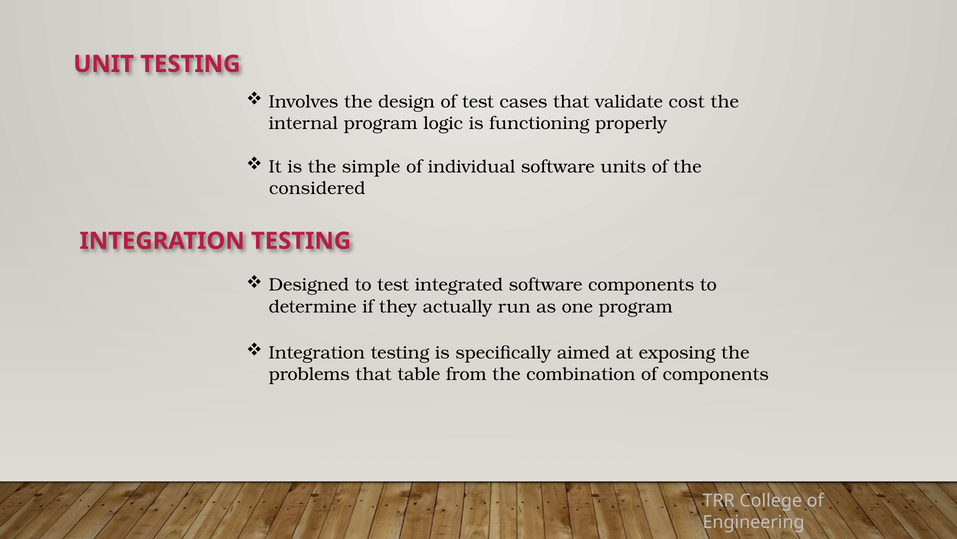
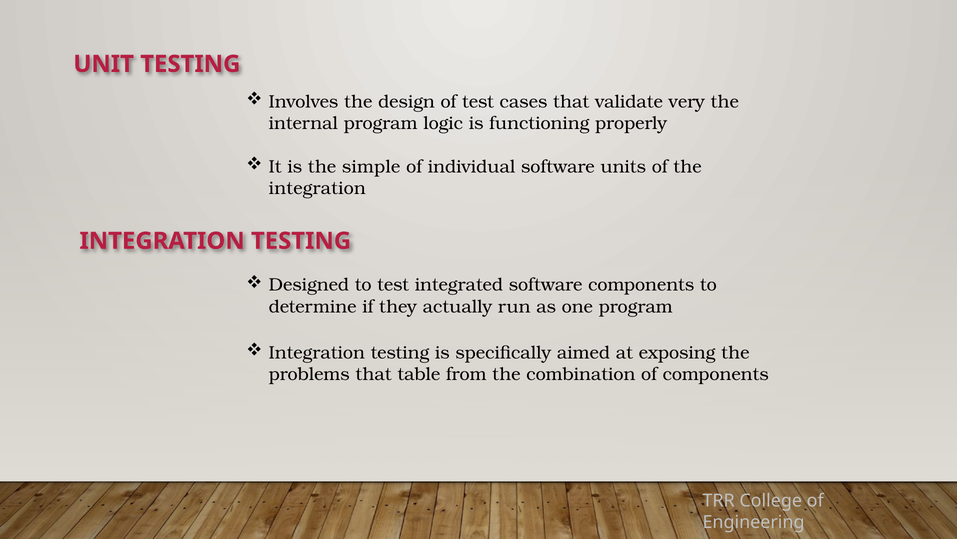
cost: cost -> very (687, 102)
considered: considered -> integration (317, 188)
